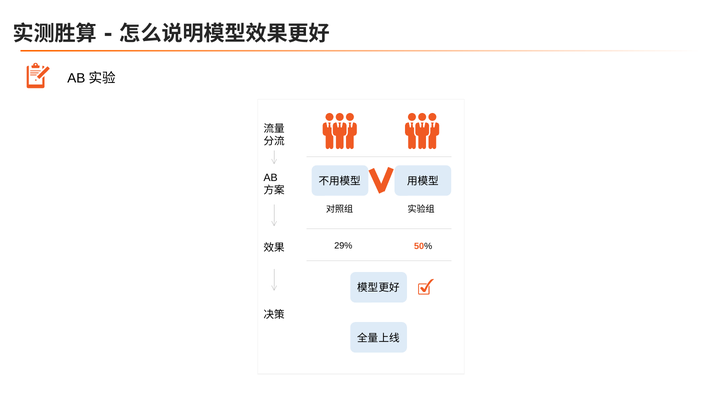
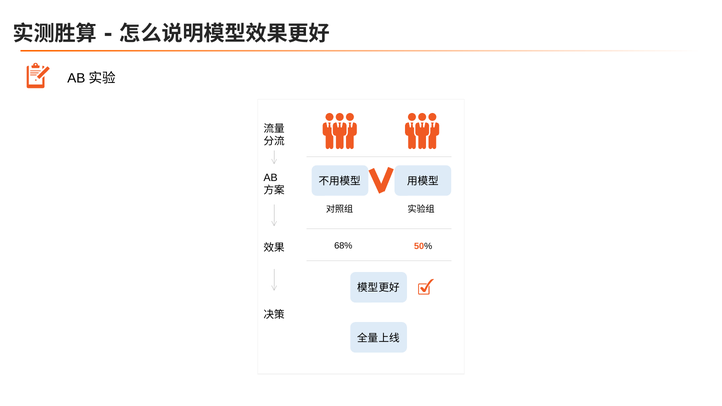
29%: 29% -> 68% (343, 246)
